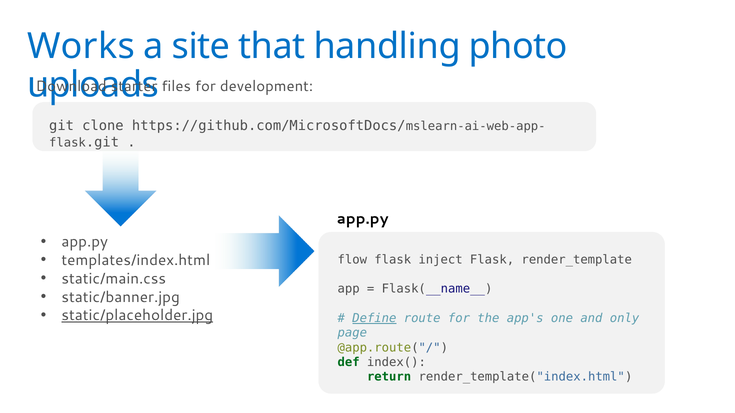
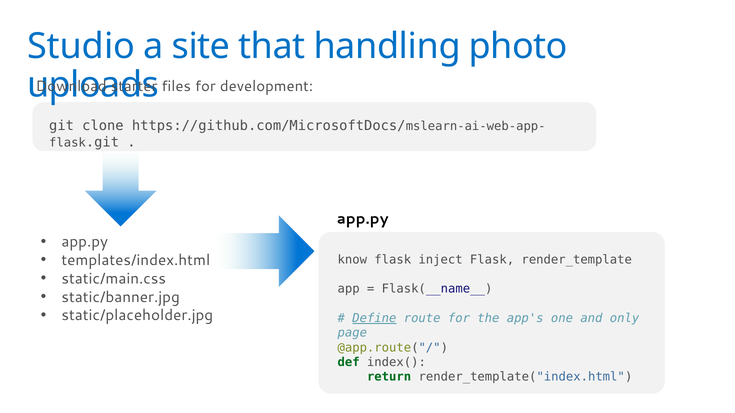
Works: Works -> Studio (81, 46)
flow: flow -> know (352, 260)
static/placeholder.jpg underline: present -> none (137, 316)
